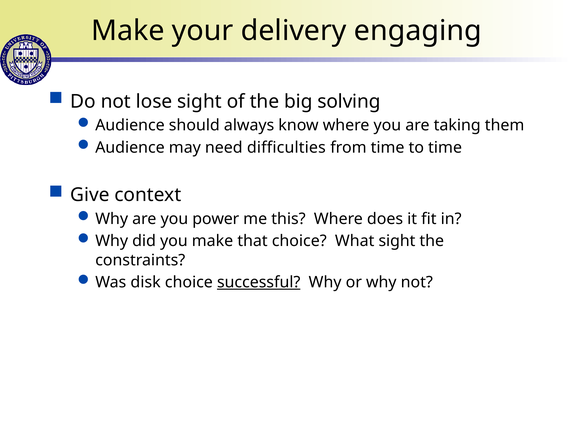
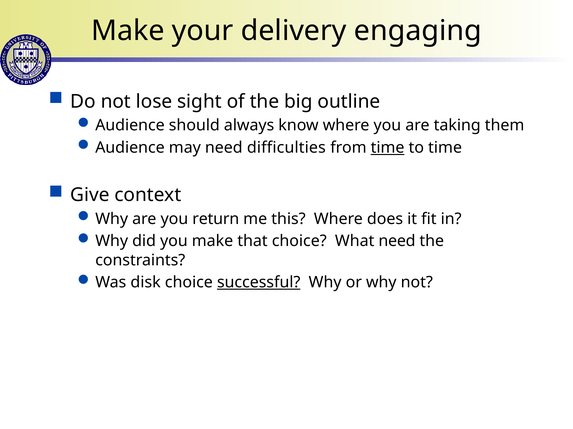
solving: solving -> outline (349, 102)
time underline: none -> present (388, 148)
power: power -> return (216, 219)
What sight: sight -> need (397, 241)
